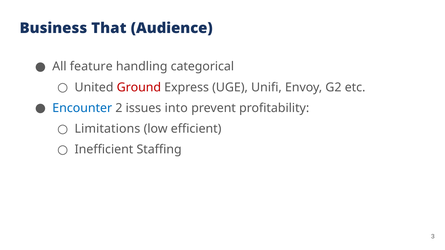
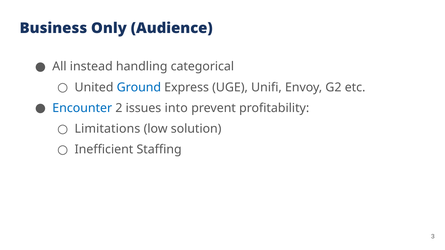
That: That -> Only (109, 28)
feature: feature -> instead (91, 67)
Ground colour: red -> blue (139, 87)
efficient: efficient -> solution (196, 129)
